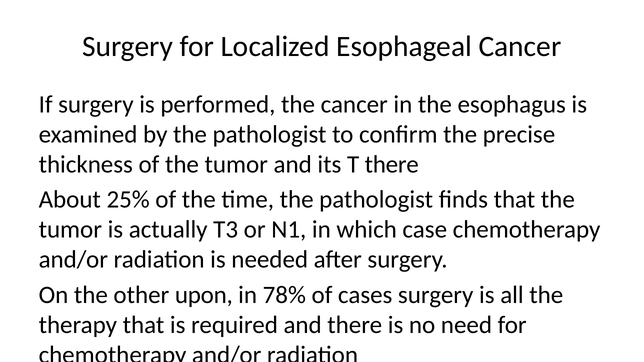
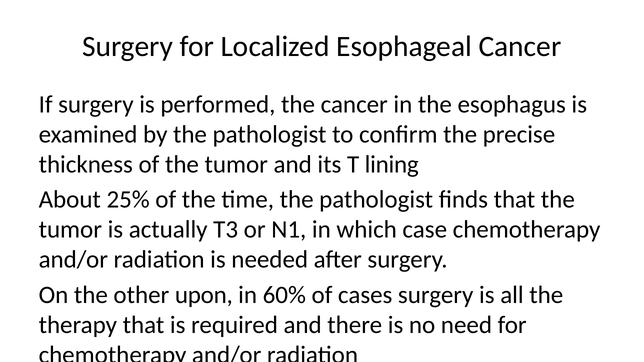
T there: there -> lining (392, 165)
78%: 78% -> 60% (284, 295)
